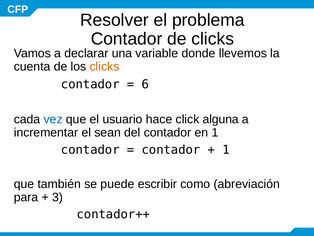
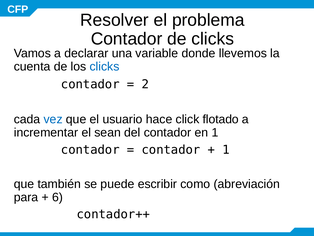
clicks colour: orange -> blue (105, 67)
6: 6 -> 2 (145, 84)
alguna: alguna -> flotado (221, 119)
3: 3 -> 6 (58, 197)
